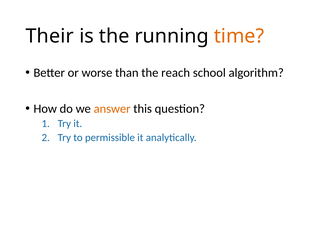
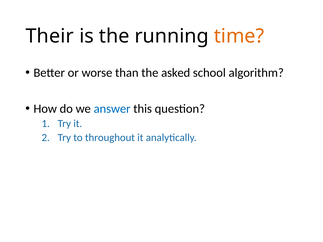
reach: reach -> asked (176, 73)
answer colour: orange -> blue (112, 109)
permissible: permissible -> throughout (110, 138)
